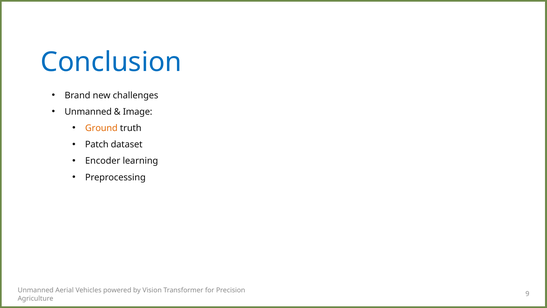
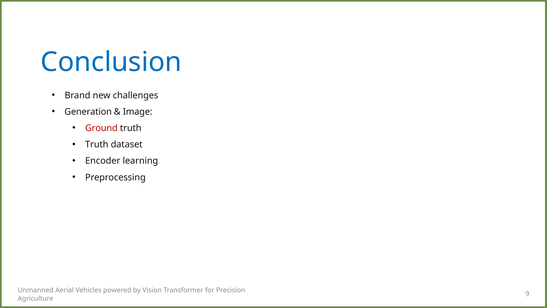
Unmanned: Unmanned -> Generation (88, 112)
Ground colour: orange -> red (101, 128)
Patch: Patch -> Truth (97, 144)
